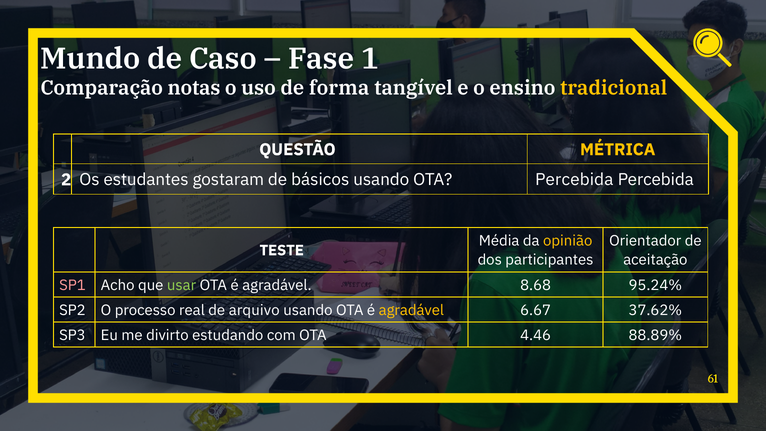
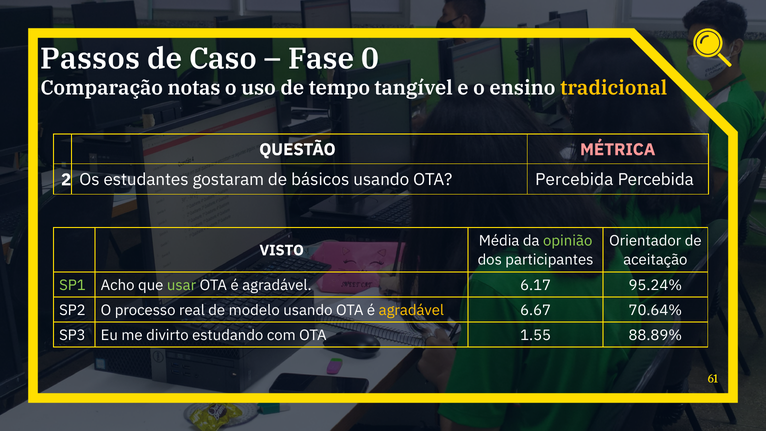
Mundo: Mundo -> Passos (90, 59)
1: 1 -> 0 (370, 59)
forma: forma -> tempo (339, 88)
MÉTRICA colour: yellow -> pink (618, 150)
opinião colour: yellow -> light green (568, 241)
TESTE: TESTE -> VISTO (282, 250)
SP1 colour: pink -> light green (72, 285)
8.68: 8.68 -> 6.17 (536, 285)
arquivo: arquivo -> modelo (254, 310)
37.62%: 37.62% -> 70.64% (655, 310)
4.46: 4.46 -> 1.55 (536, 335)
